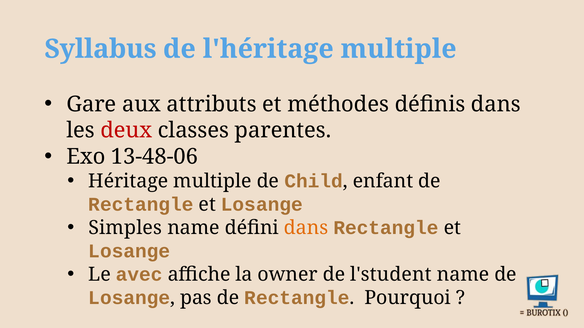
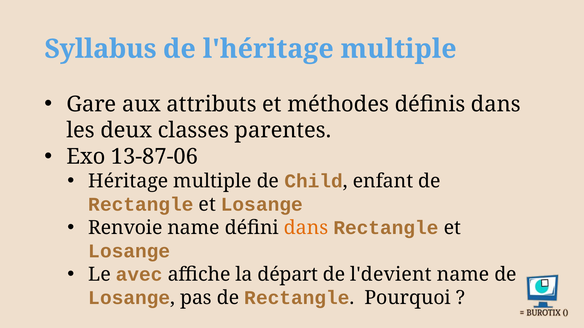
deux colour: red -> black (126, 131)
13-48-06: 13-48-06 -> 13-87-06 (154, 157)
Simples: Simples -> Renvoie (125, 228)
owner: owner -> départ (288, 275)
l'student: l'student -> l'devient (391, 275)
